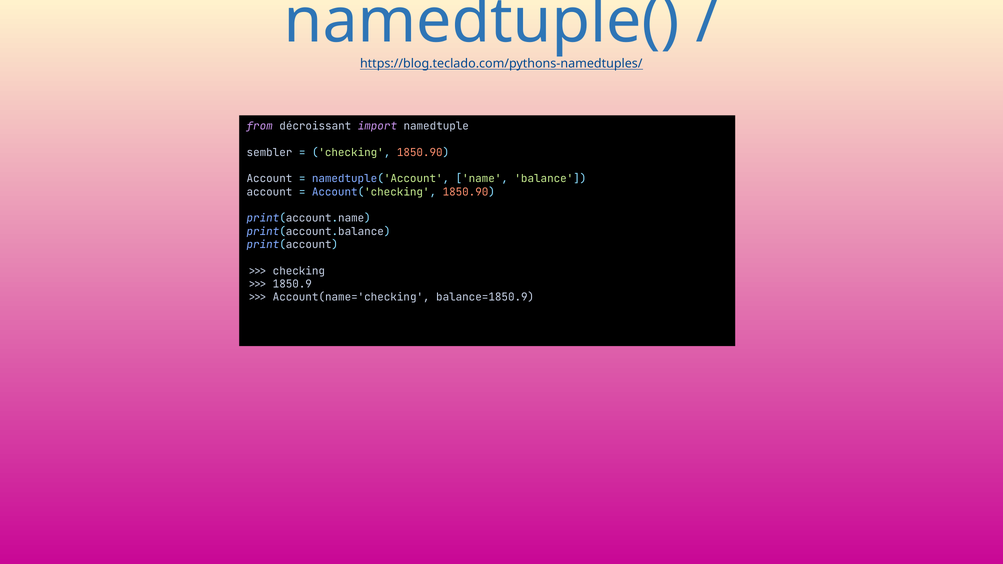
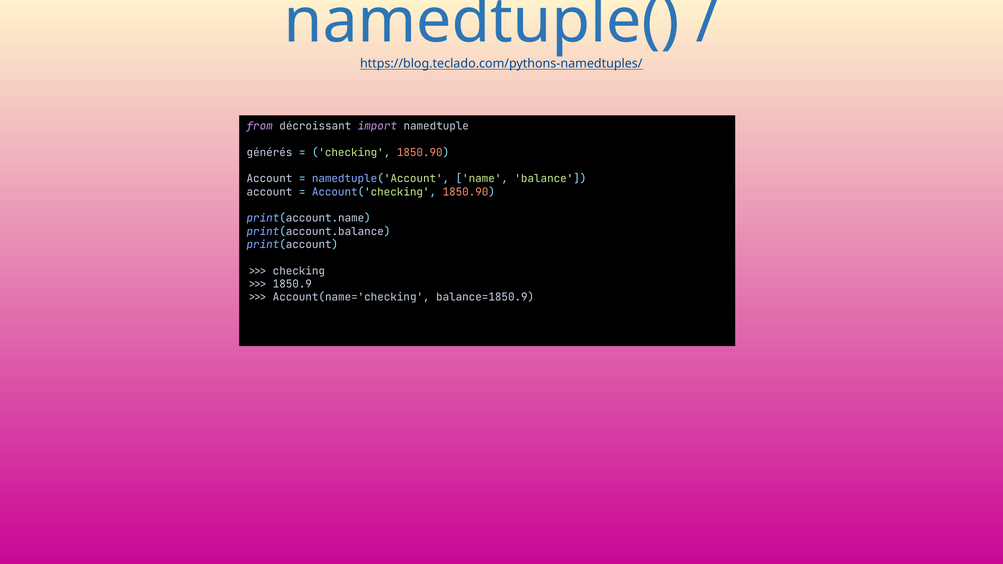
sembler: sembler -> générés (270, 153)
